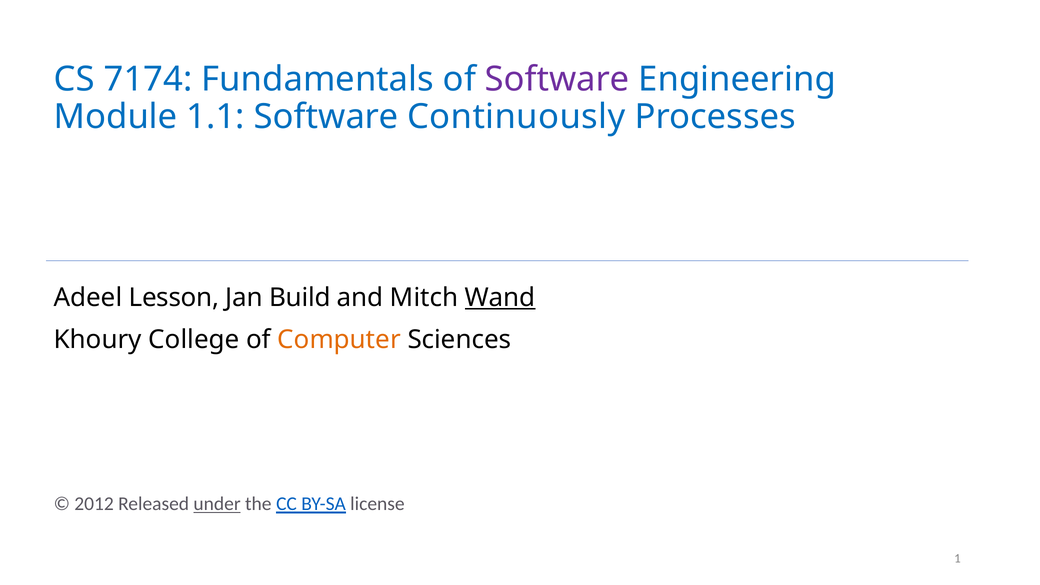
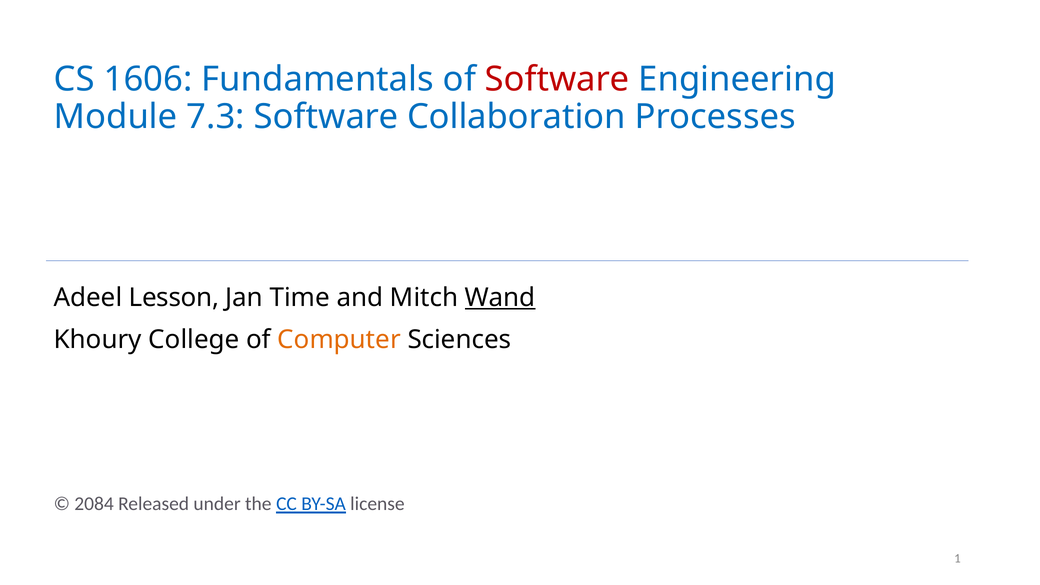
7174: 7174 -> 1606 (148, 79)
Software colour: purple -> red (557, 79)
1.1: 1.1 -> 7.3 (216, 117)
Continuously: Continuously -> Collaboration (516, 117)
Build: Build -> Time (300, 298)
2012: 2012 -> 2084 (94, 504)
under underline: present -> none (217, 504)
